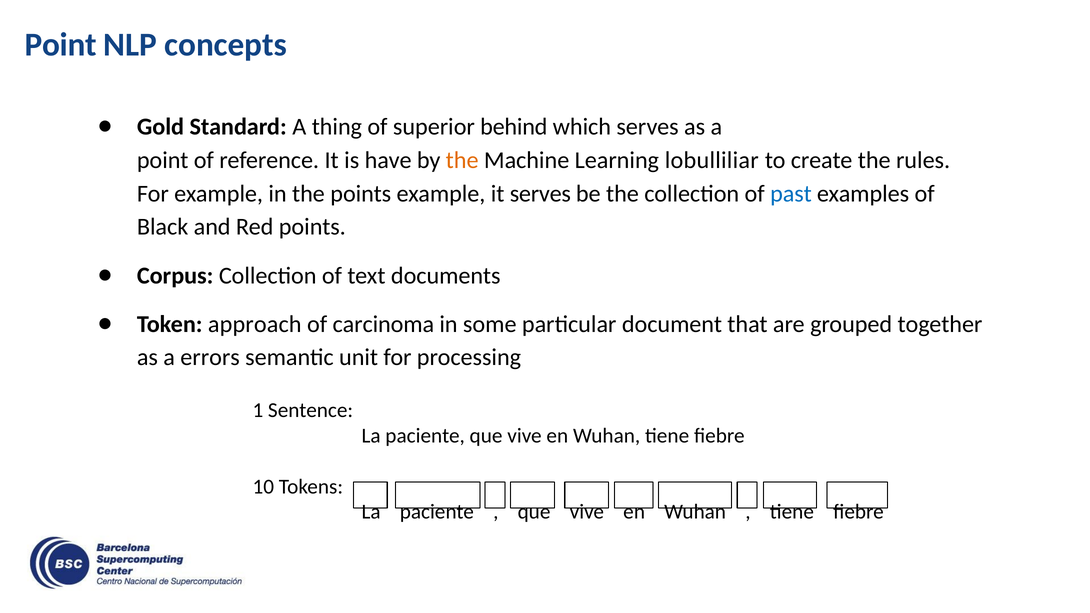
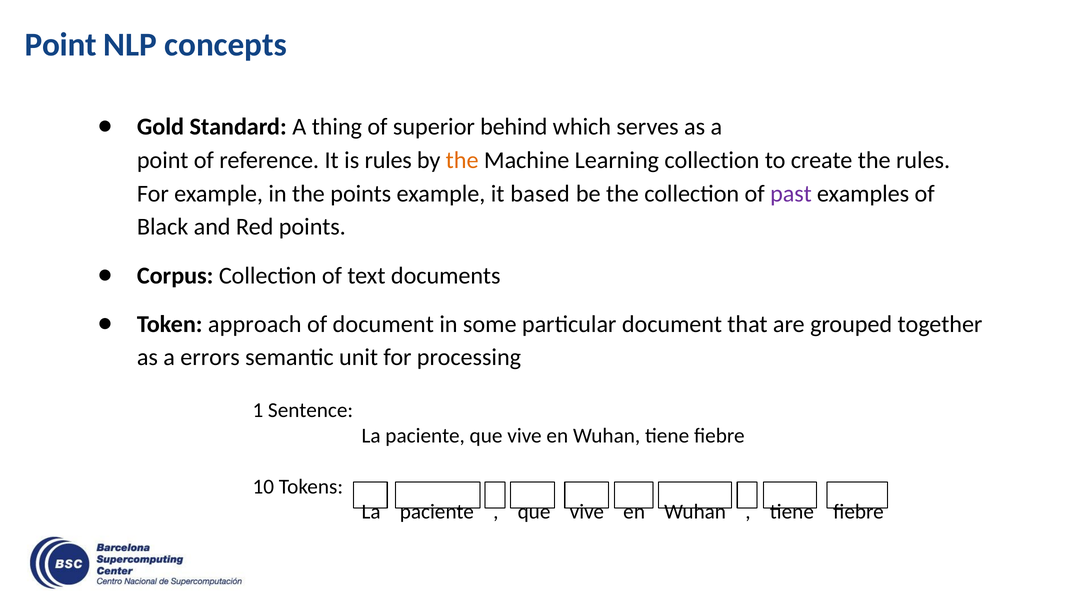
is have: have -> rules (388, 160)
Learning lobulliliar: lobulliliar -> collection (712, 160)
it serves: serves -> based (540, 194)
past colour: blue -> purple (791, 194)
of carcinoma: carcinoma -> document (383, 324)
